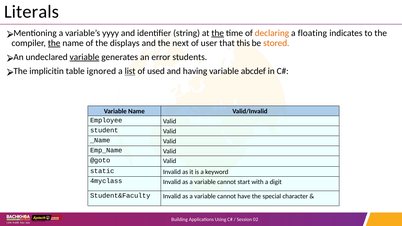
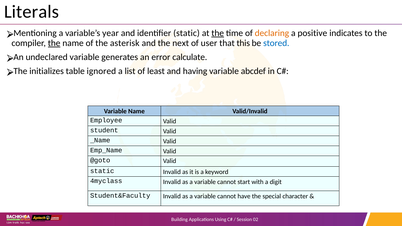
yyyy: yyyy -> year (111, 33)
identifier string: string -> static (187, 33)
floating: floating -> positive (312, 33)
displays: displays -> asterisk (125, 43)
stored colour: orange -> blue (276, 43)
variable underline: present -> none (84, 57)
students: students -> calculate (190, 57)
implicitin: implicitin -> initializes (47, 71)
list underline: present -> none (130, 71)
used: used -> least (156, 71)
